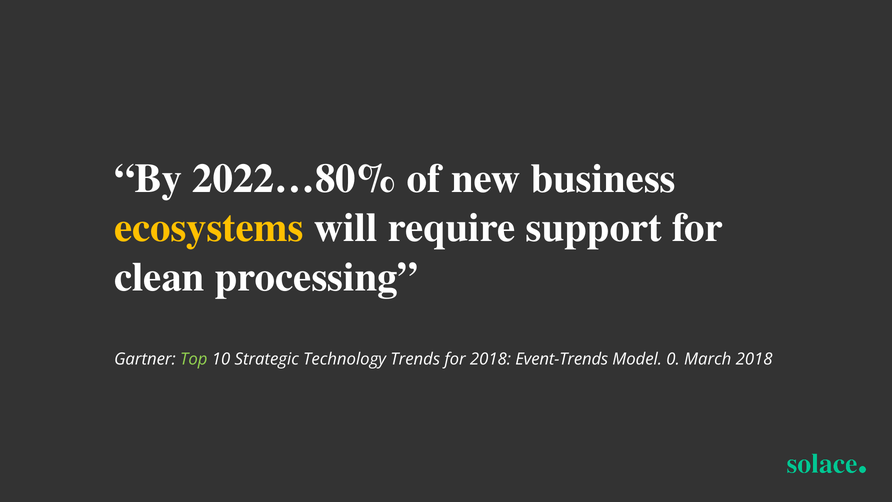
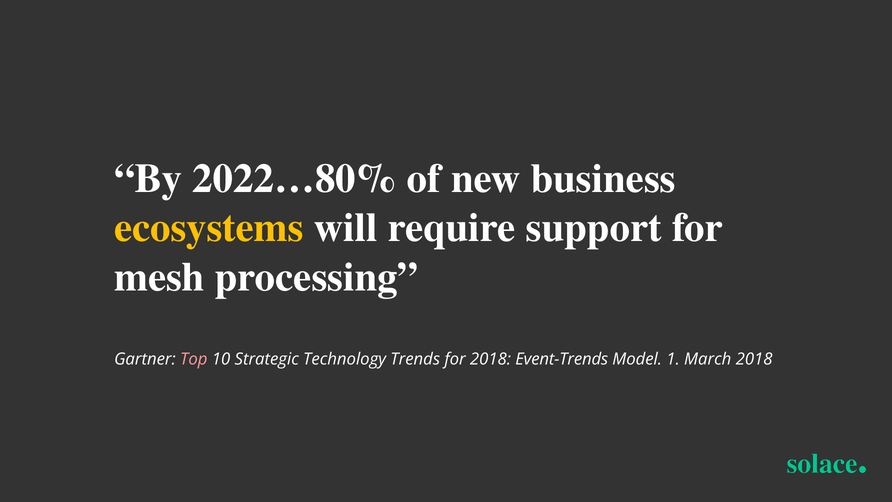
clean: clean -> mesh (159, 277)
Top colour: light green -> pink (194, 359)
0: 0 -> 1 (673, 359)
